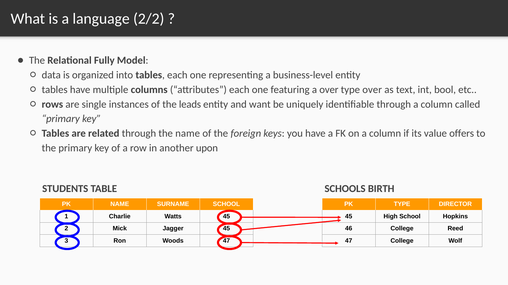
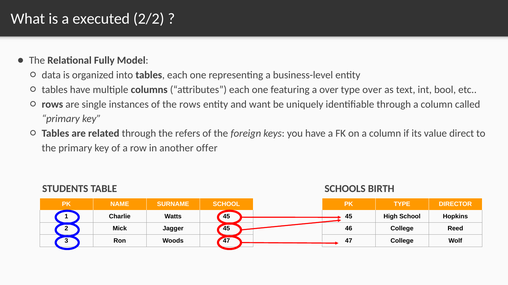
language: language -> executed (101, 19)
the leads: leads -> rows (190, 104)
the name: name -> refers (188, 134)
offers: offers -> direct (462, 134)
upon: upon -> offer (207, 148)
